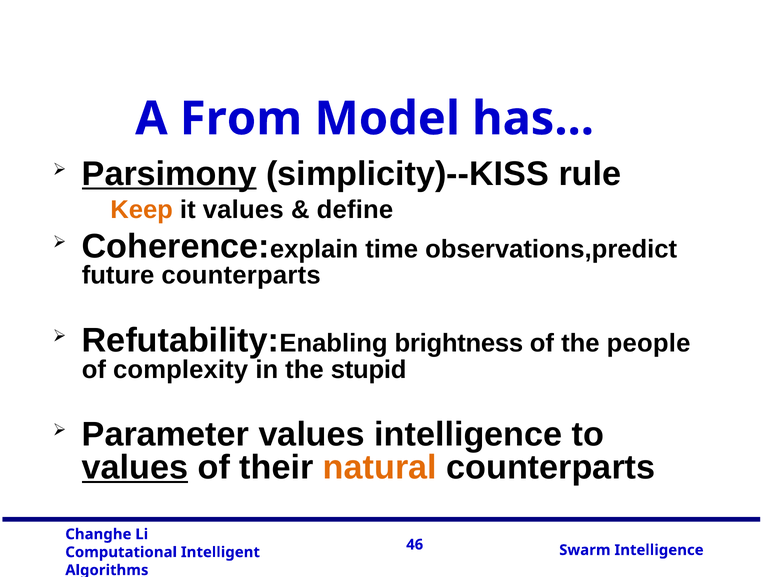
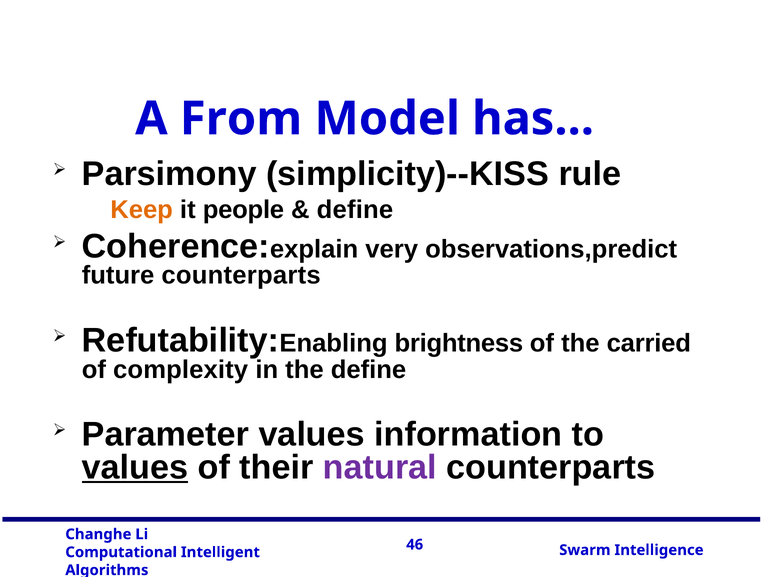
Parsimony underline: present -> none (169, 174)
it values: values -> people (243, 209)
time: time -> very (392, 249)
people: people -> carried (649, 343)
the stupid: stupid -> define (369, 369)
values intelligence: intelligence -> information (468, 434)
natural colour: orange -> purple (380, 467)
